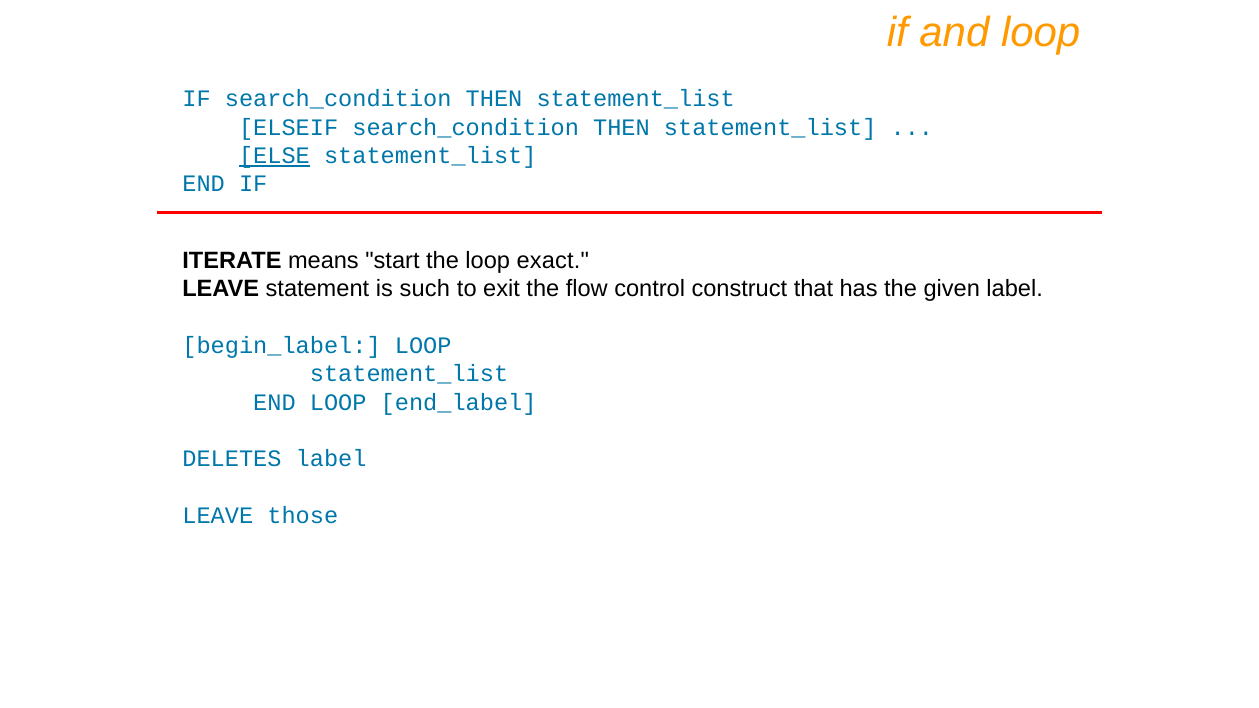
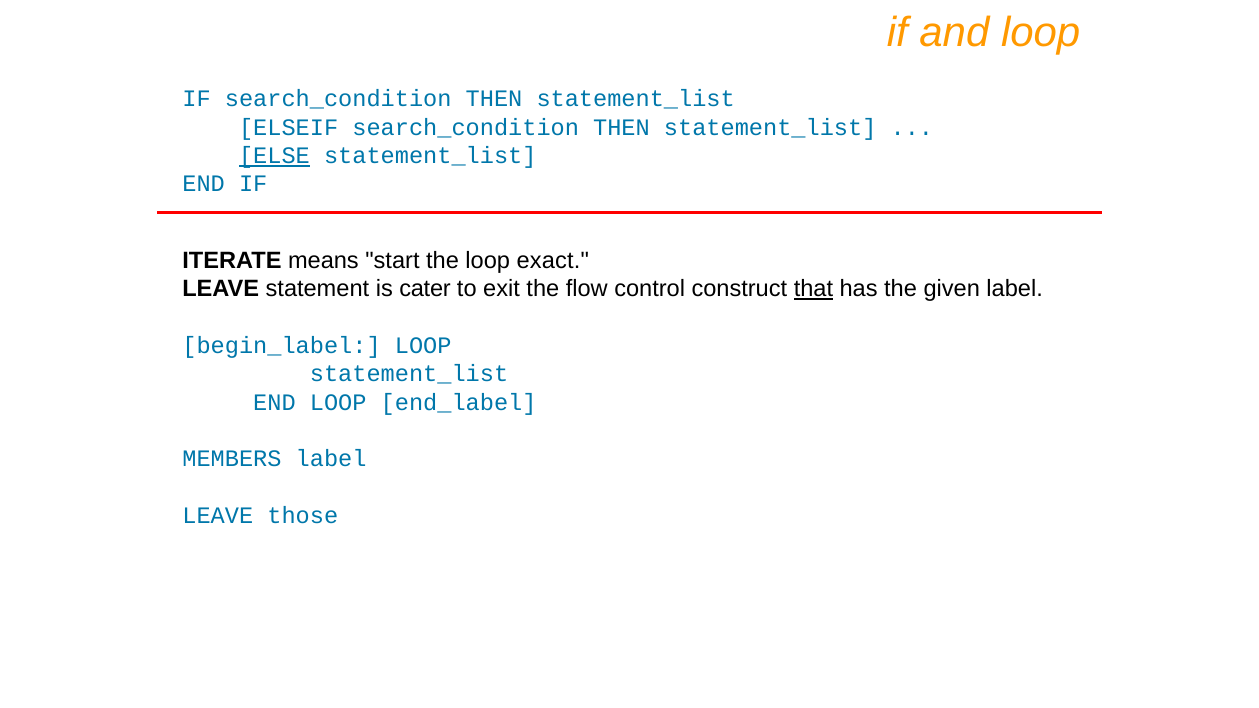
such: such -> cater (425, 289)
that underline: none -> present (813, 289)
DELETES: DELETES -> MEMBERS (232, 459)
